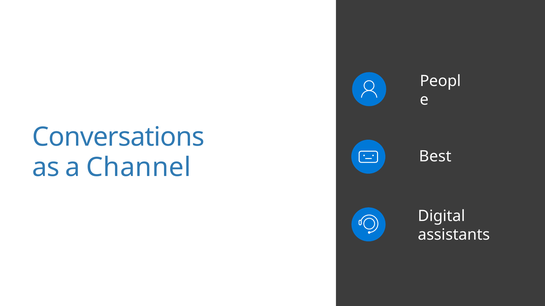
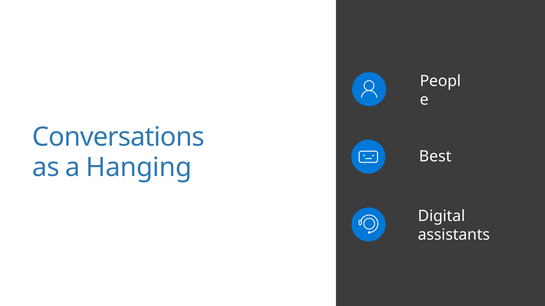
Channel: Channel -> Hanging (139, 168)
